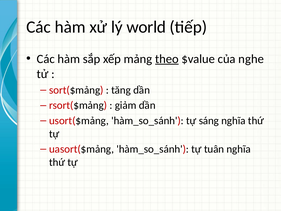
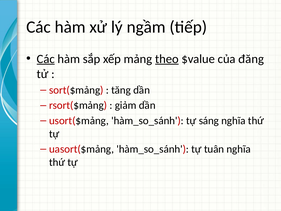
world: world -> ngầm (146, 27)
Các underline: none -> present (46, 59)
nghe: nghe -> đăng (251, 59)
